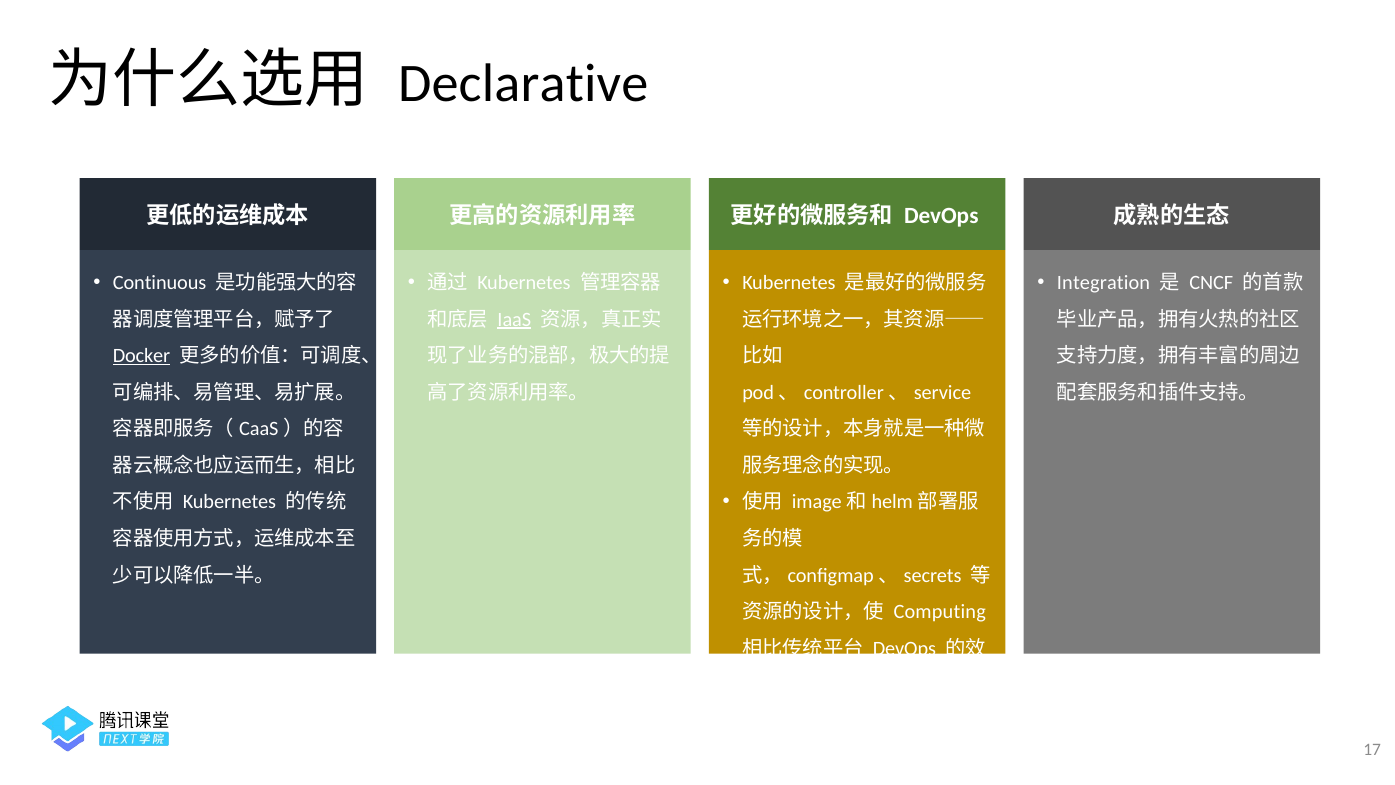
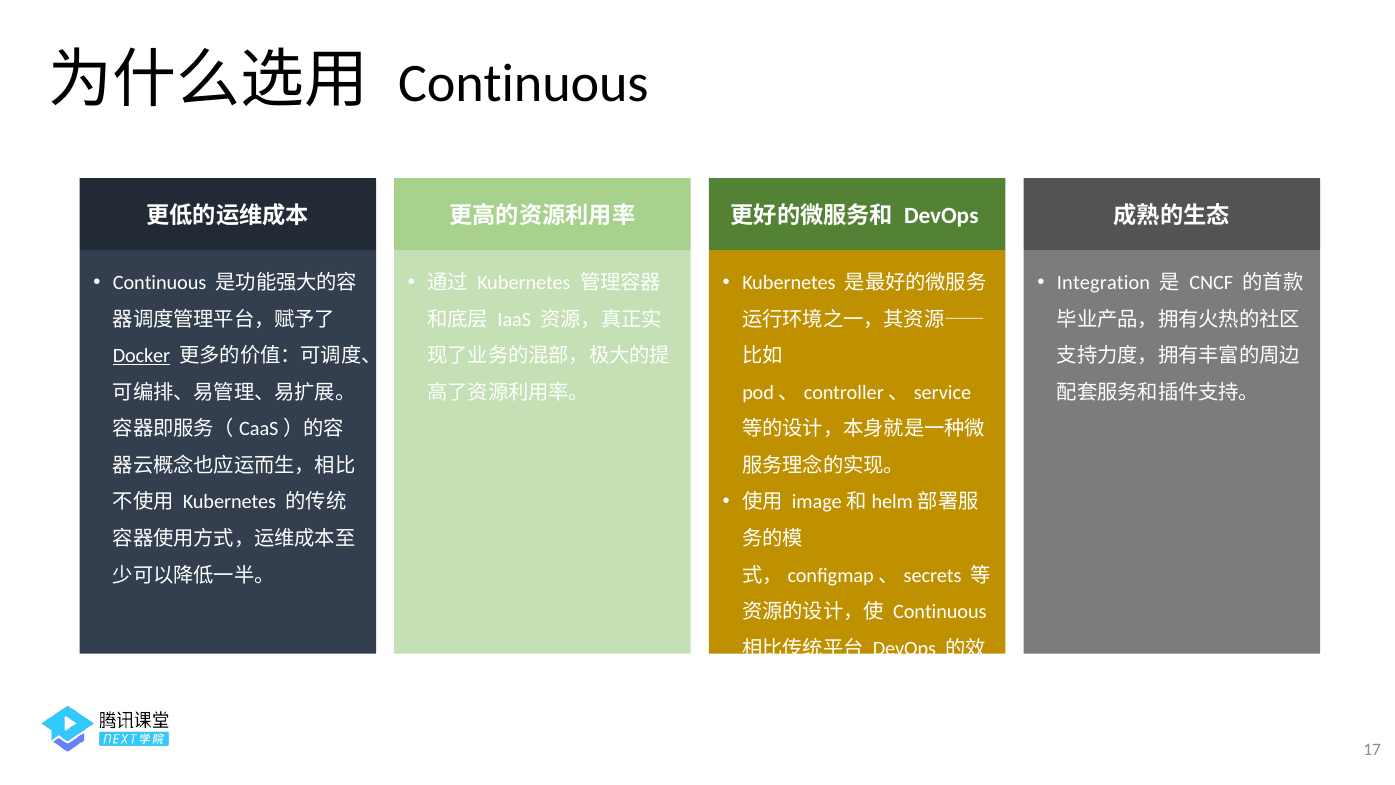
Declarative: Declarative -> Continuous (523, 84)
IaaS underline: present -> none (514, 319)
Computing: Computing -> Continuous (940, 612)
